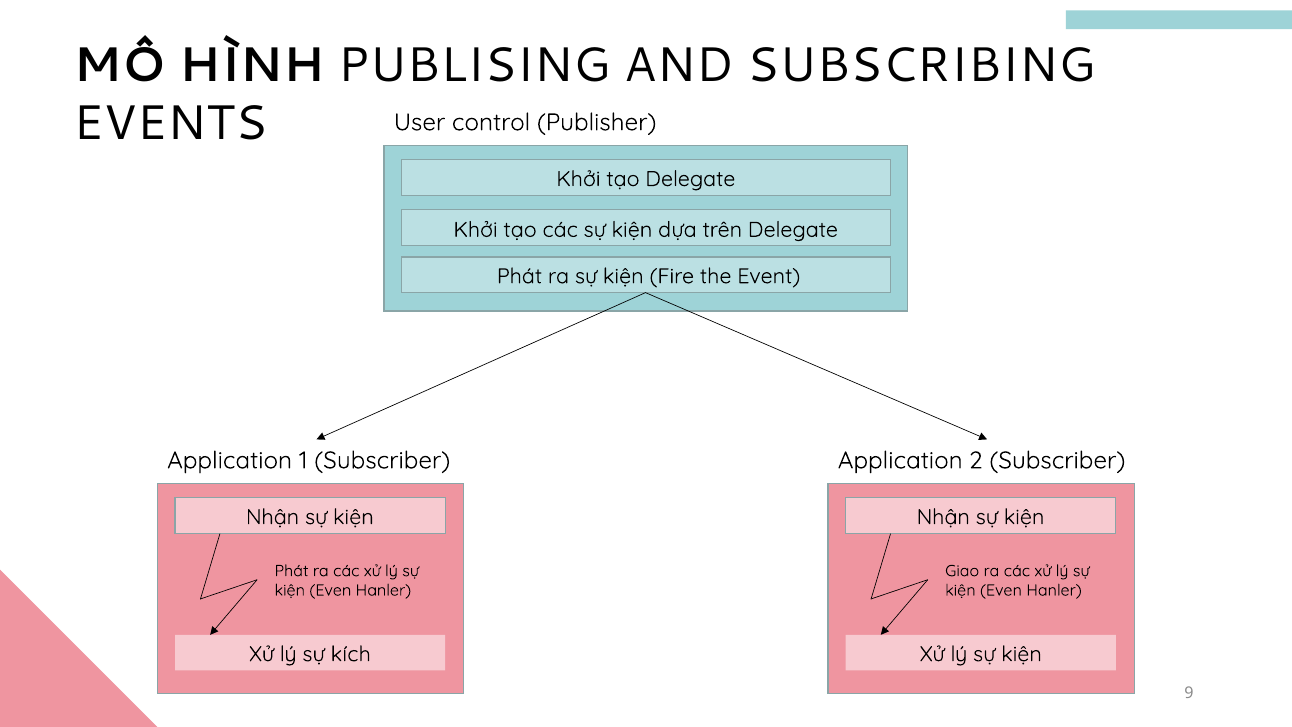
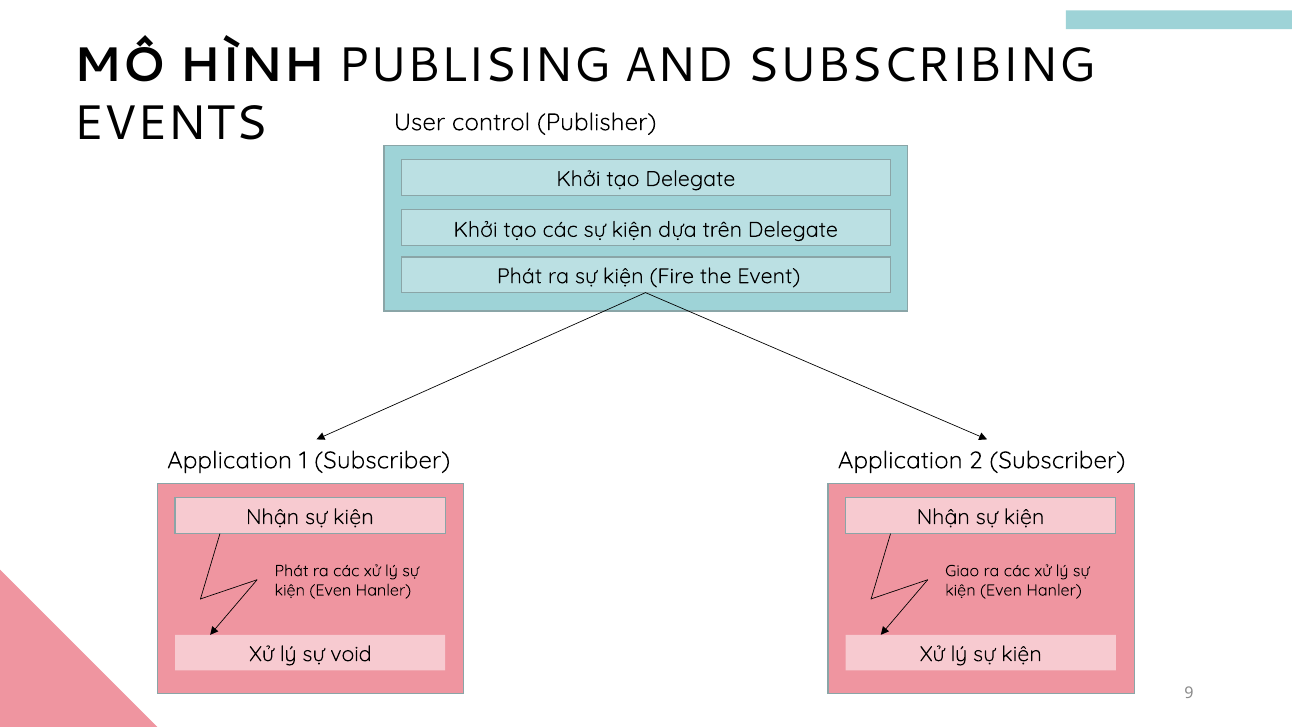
kích: kích -> void (351, 654)
